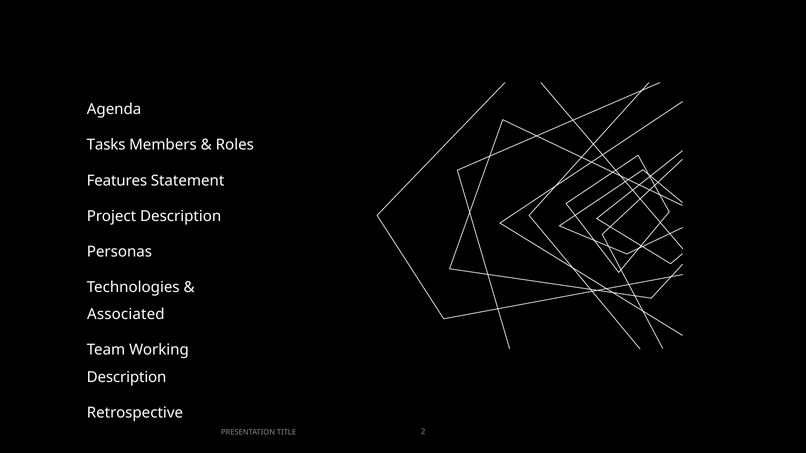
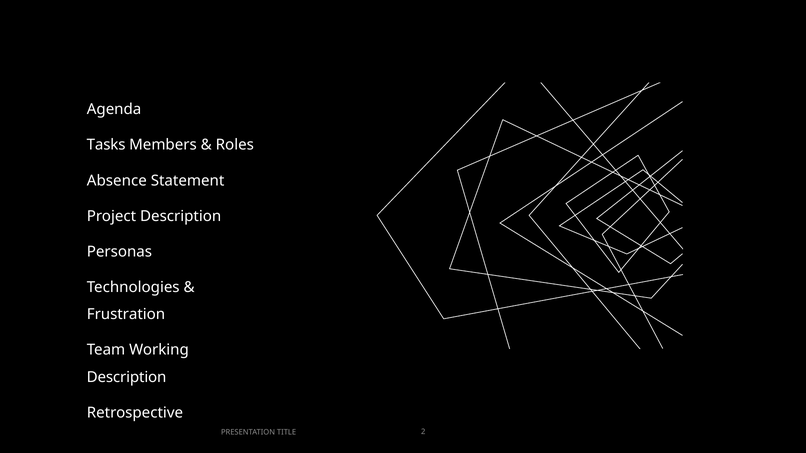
Features: Features -> Absence (117, 181)
Associated: Associated -> Frustration (126, 315)
